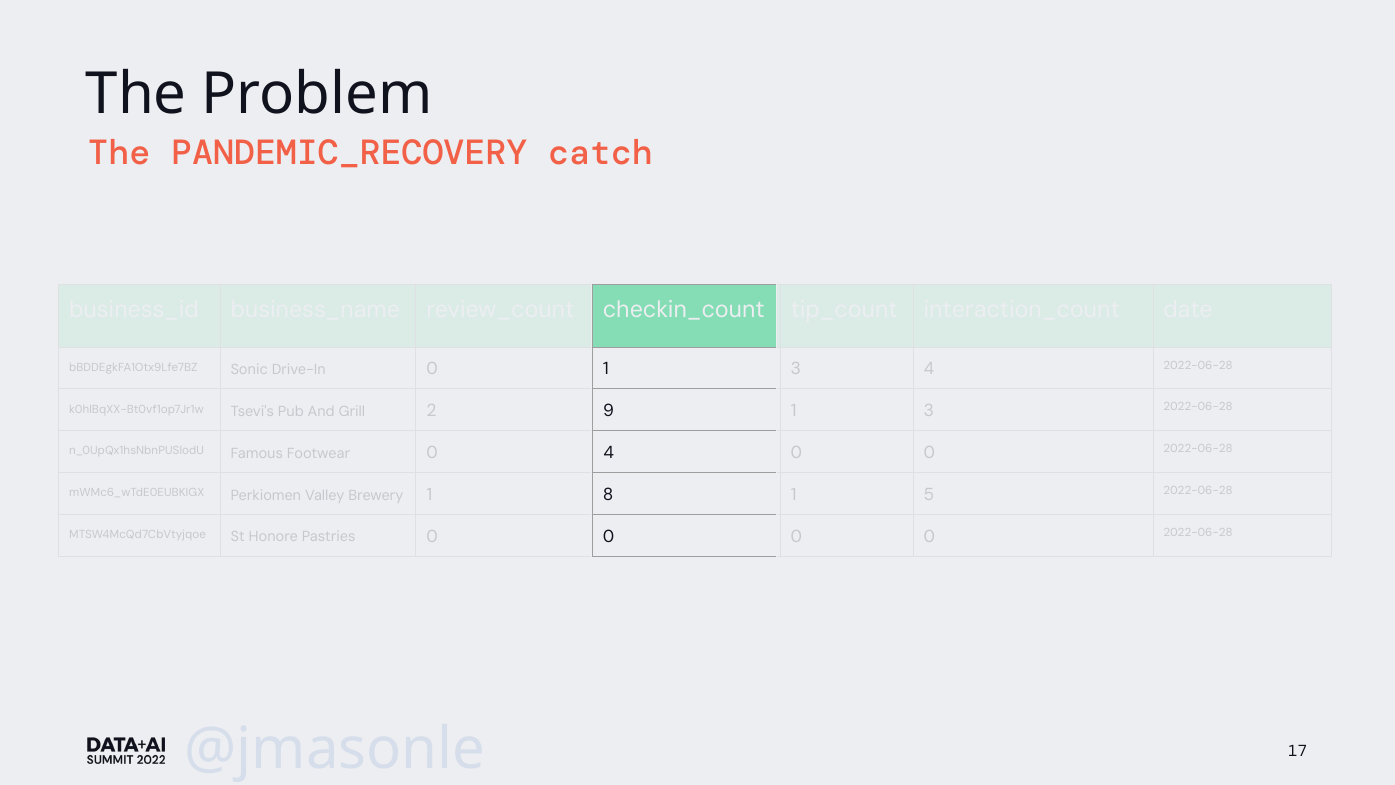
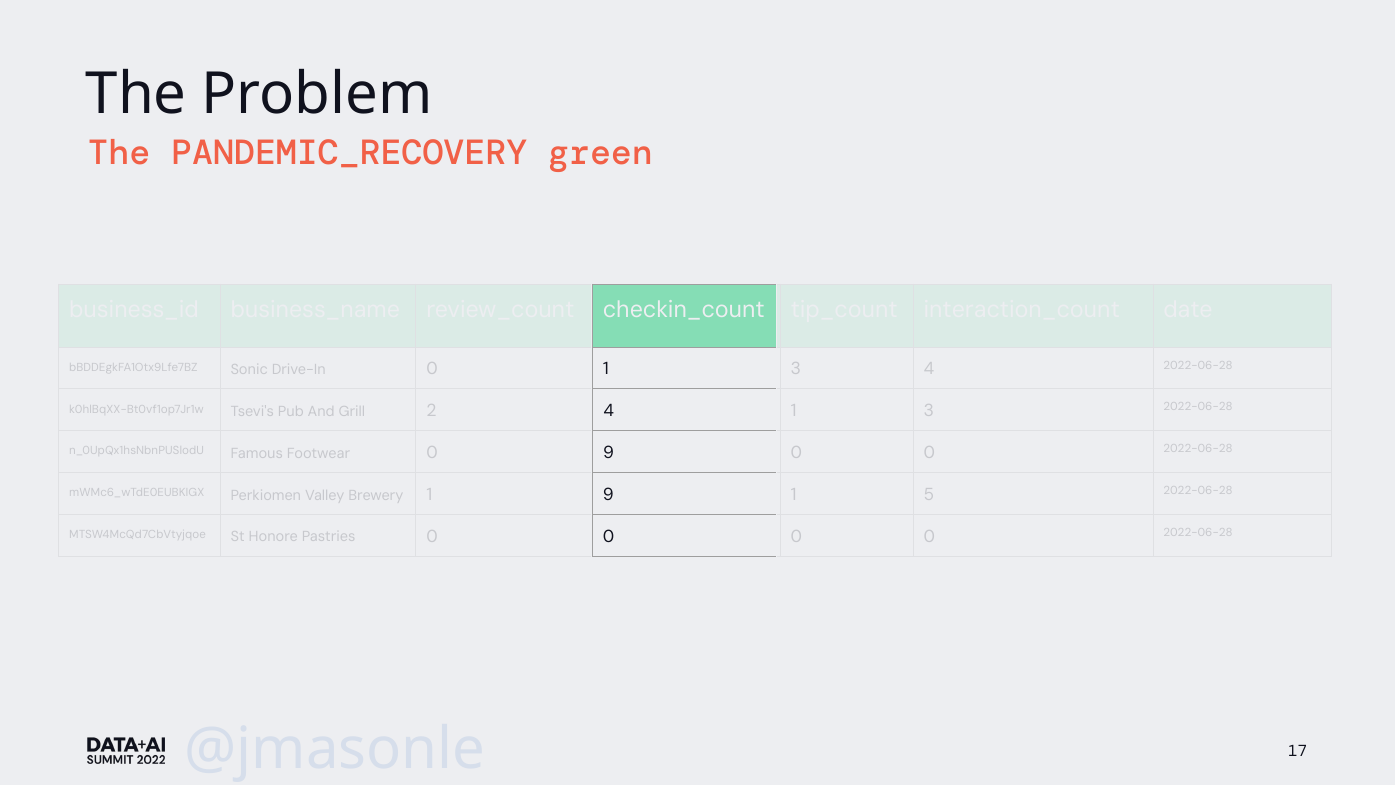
catch: catch -> green (600, 153)
9: 9 -> 4 (609, 411)
4: 4 -> 9 (609, 453)
8: 8 -> 9 (608, 494)
